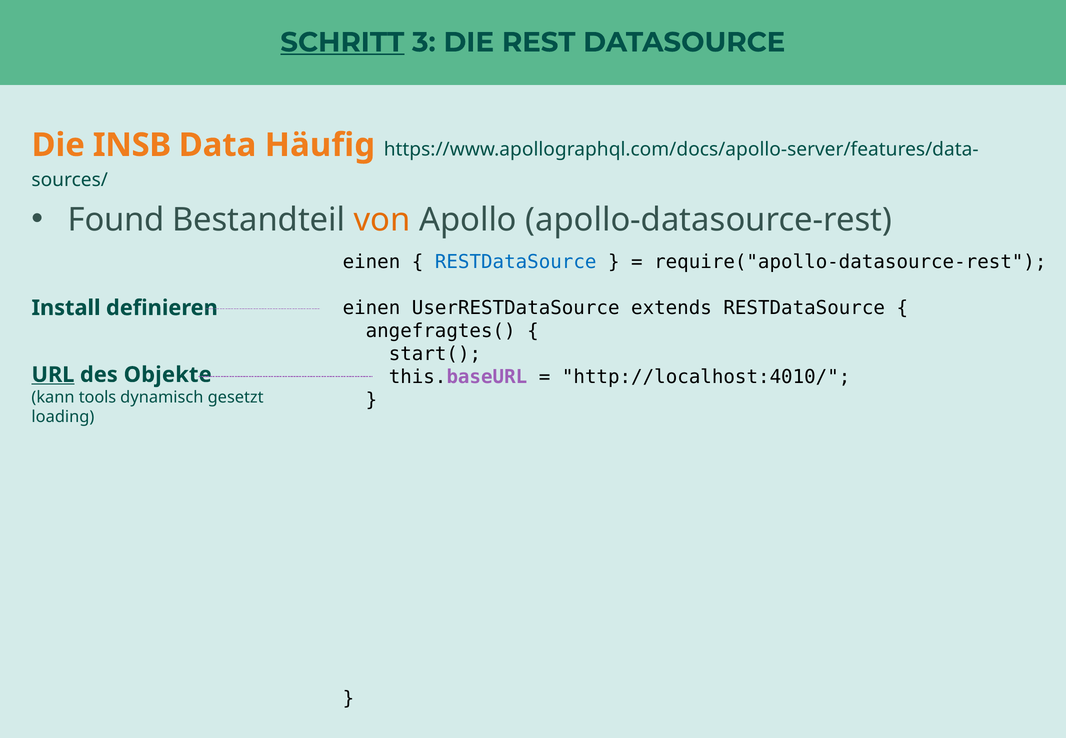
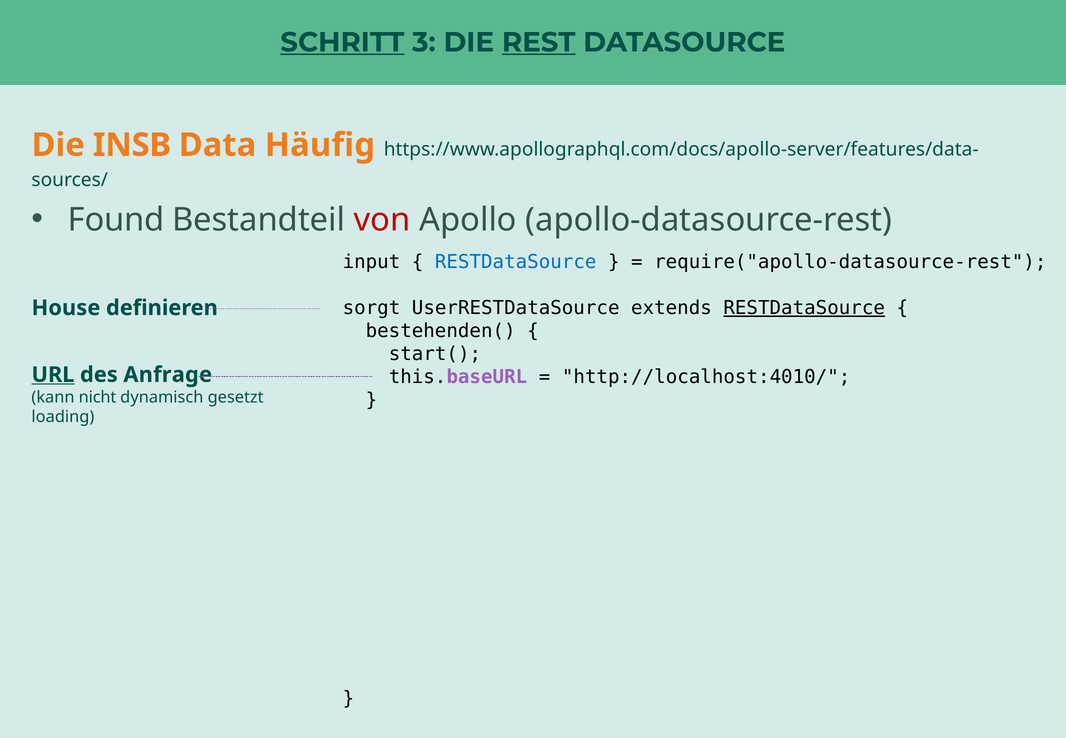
REST underline: none -> present (539, 42)
von colour: orange -> red (382, 220)
einen: einen -> input (371, 262)
einen: einen -> sorgt (371, 308)
RESTDataSource underline: none -> present (804, 308)
Install: Install -> House (66, 308)
angefragtes(: angefragtes( -> bestehenden( (441, 331)
Objekte: Objekte -> Anfrage (168, 375)
tools: tools -> nicht (98, 397)
